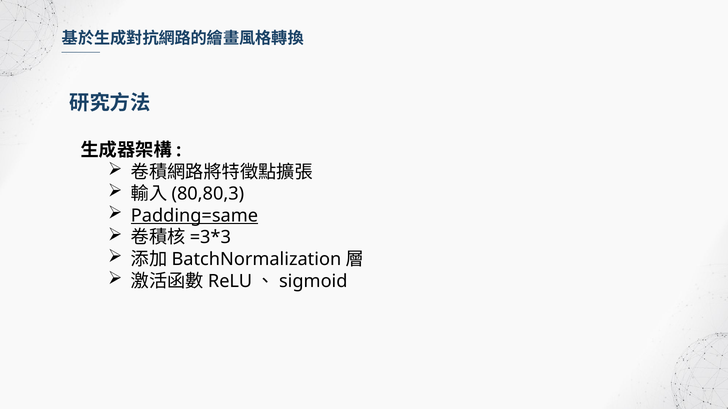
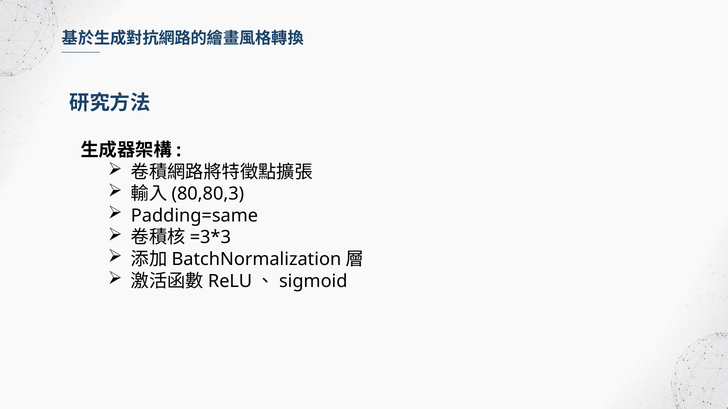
Padding=same underline: present -> none (194, 216)
